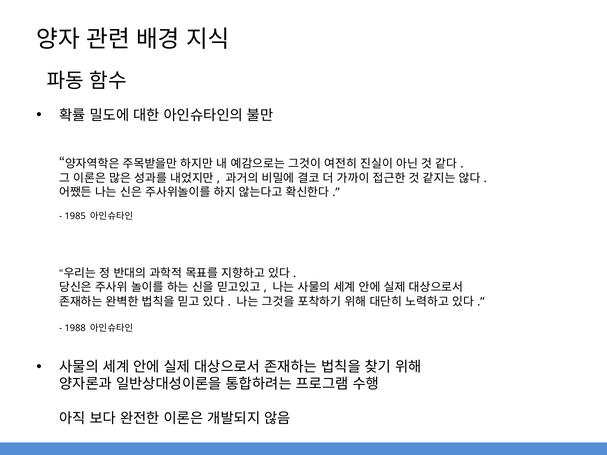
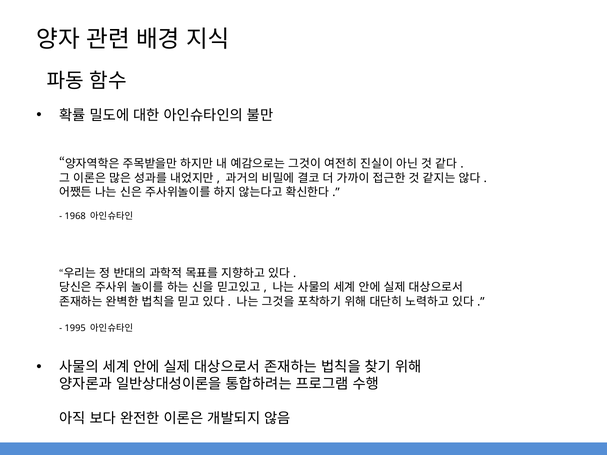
1985: 1985 -> 1968 (75, 216)
1988: 1988 -> 1995 (75, 329)
